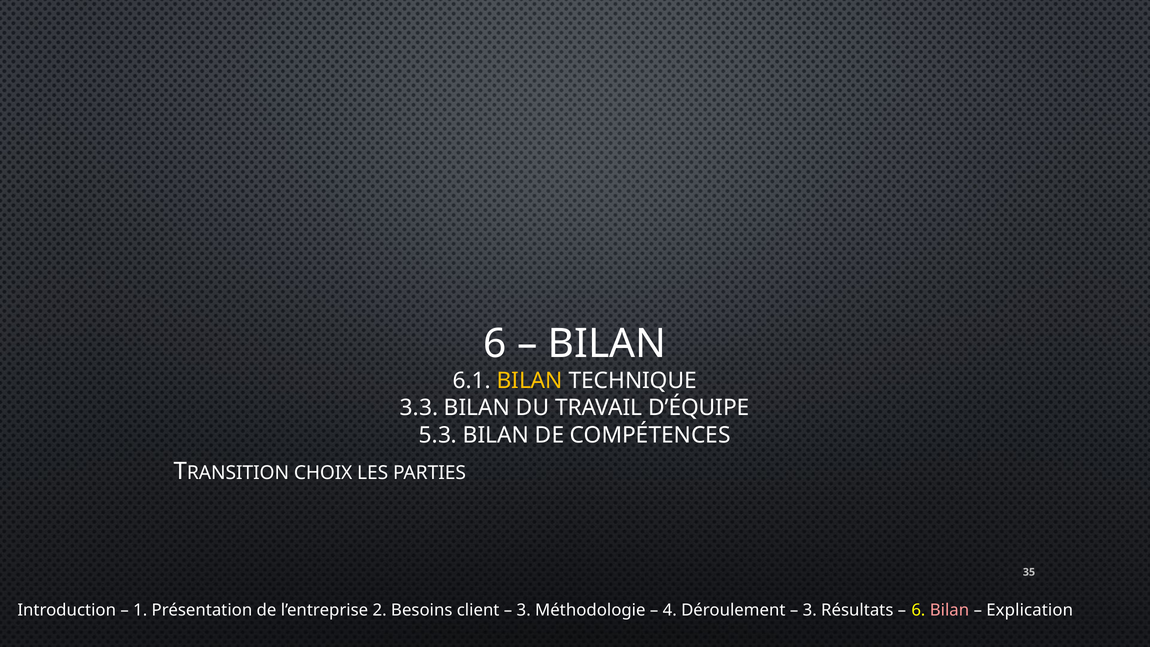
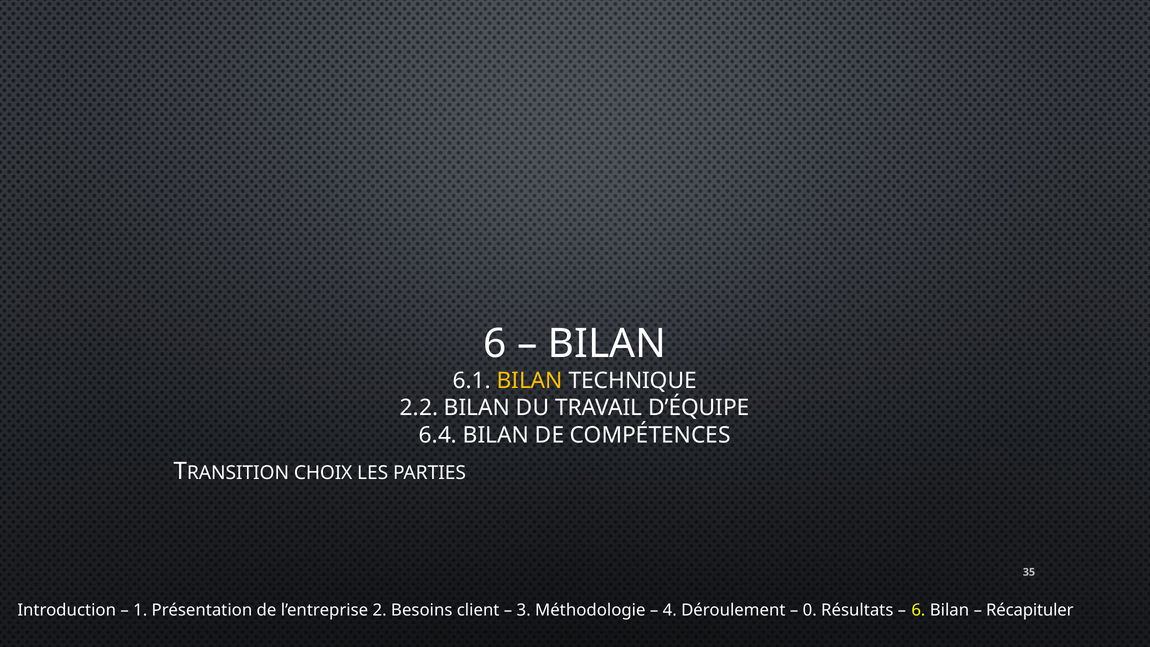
3.3: 3.3 -> 2.2 (419, 408)
5.3: 5.3 -> 6.4 (438, 435)
3: 3 -> 0 (810, 610)
Bilan colour: pink -> white (949, 610)
Explication: Explication -> Récapituler (1030, 610)
